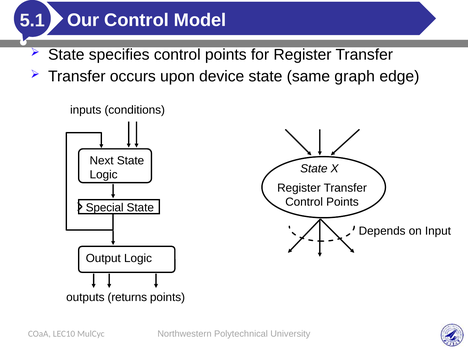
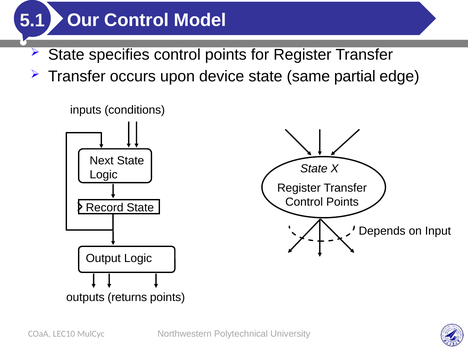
graph: graph -> partial (355, 76)
Special: Special -> Record (105, 208)
